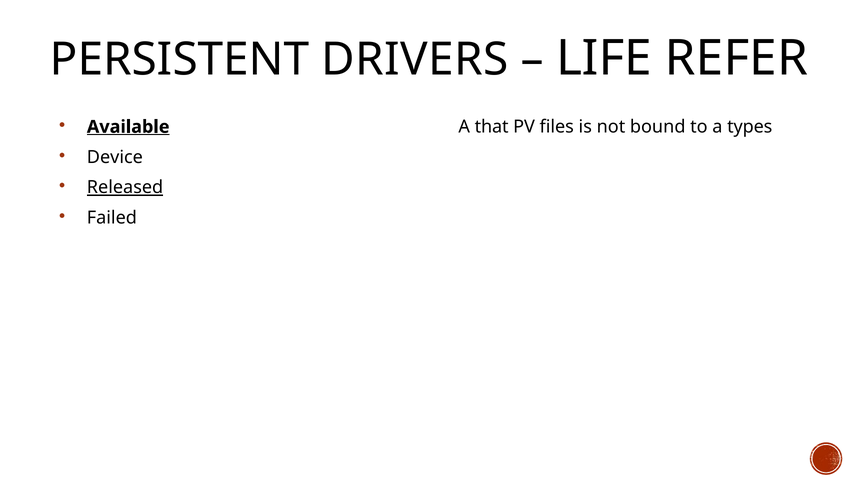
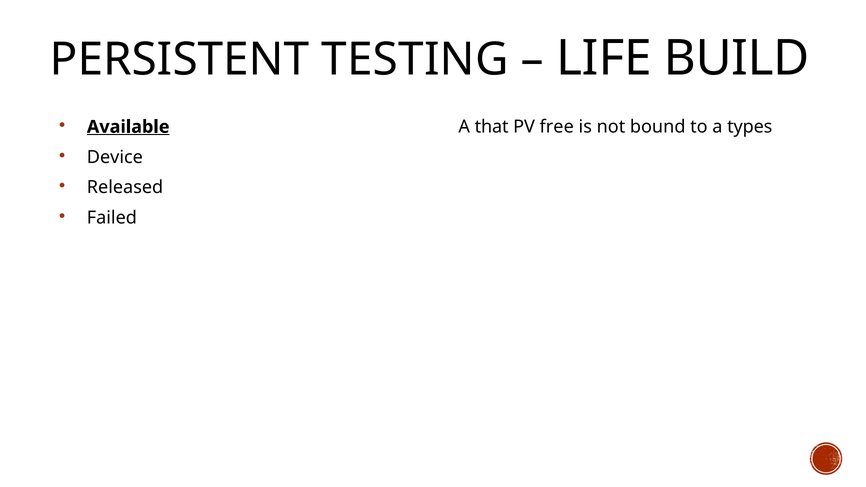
DRIVERS: DRIVERS -> TESTING (415, 60)
REFER: REFER -> BUILD (737, 59)
files: files -> free (557, 127)
Released underline: present -> none (125, 188)
